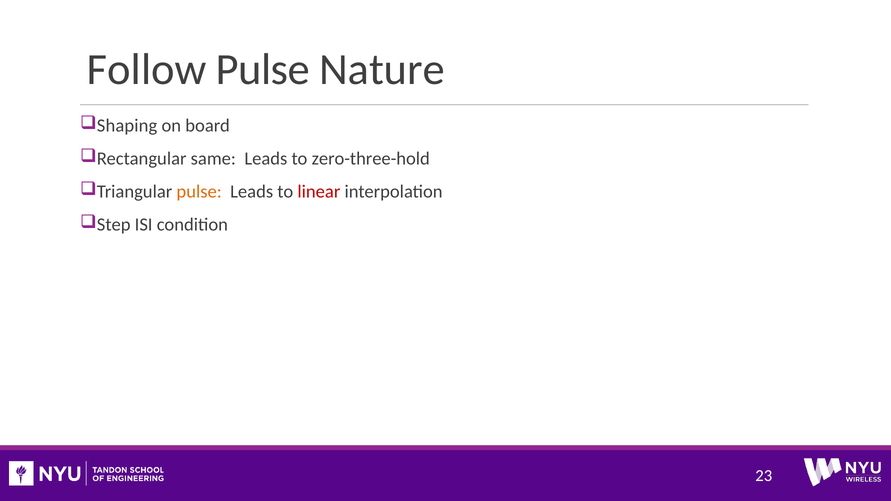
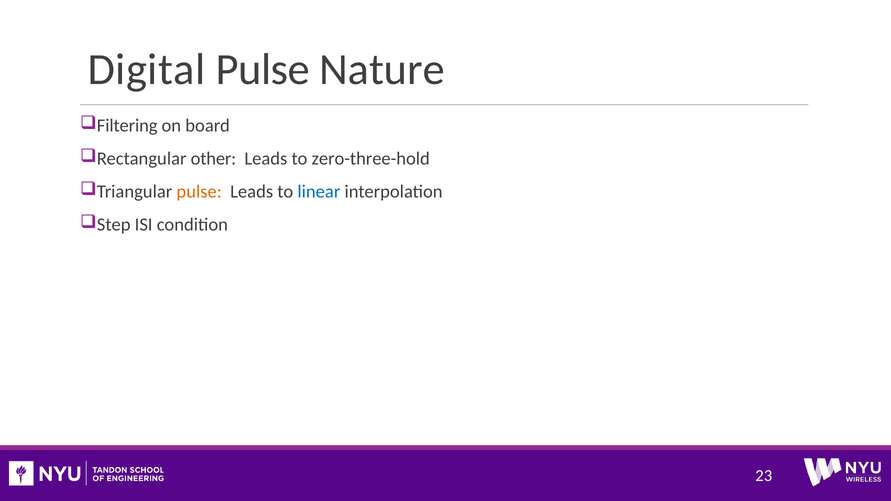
Follow: Follow -> Digital (146, 70)
Shaping: Shaping -> Filtering (127, 126)
same: same -> other (213, 159)
linear colour: red -> blue (319, 192)
